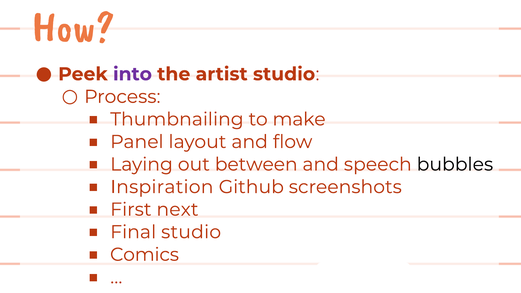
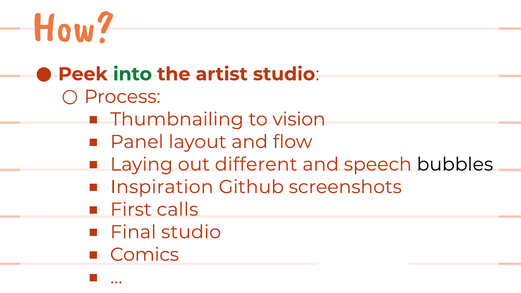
into colour: purple -> green (132, 74)
make: make -> vision (299, 119)
between: between -> different (256, 164)
next: next -> calls (177, 210)
